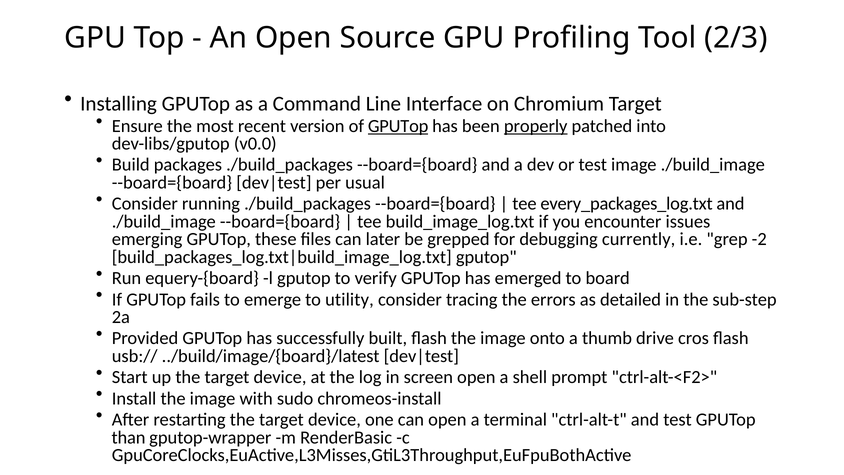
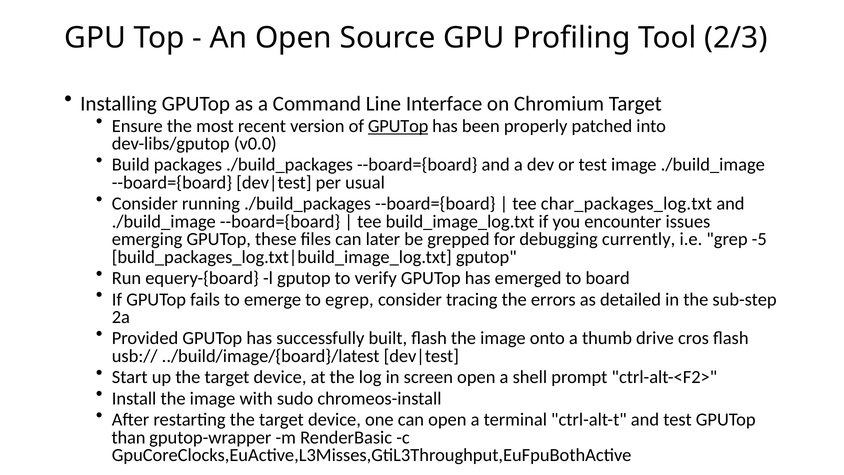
properly underline: present -> none (536, 126)
every_packages_log.txt: every_packages_log.txt -> char_packages_log.txt (626, 204)
-2: -2 -> -5 (759, 239)
utility: utility -> egrep (349, 299)
